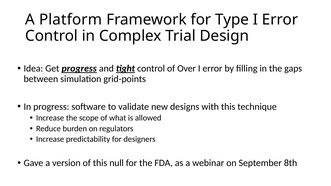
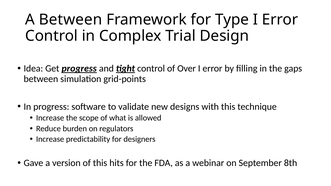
A Platform: Platform -> Between (71, 20)
null: null -> hits (117, 163)
